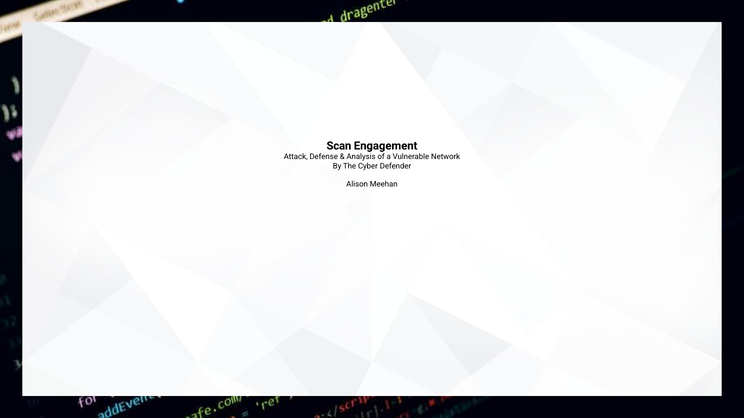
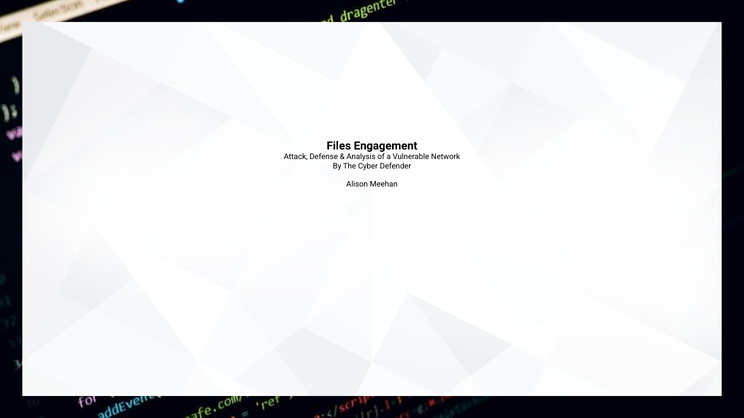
Scan: Scan -> Files (339, 146)
